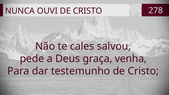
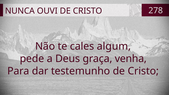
salvou: salvou -> algum (114, 46)
